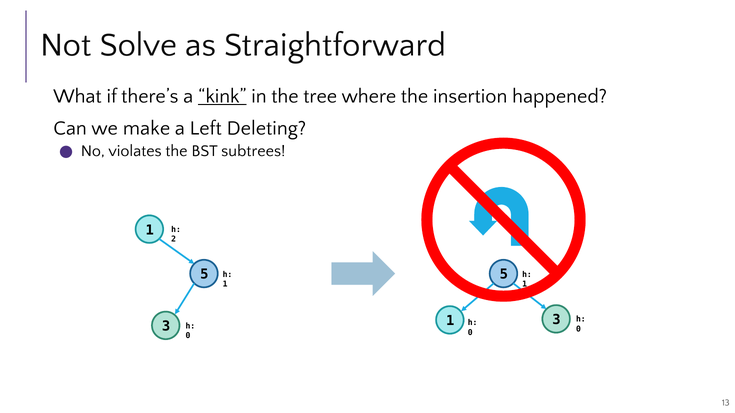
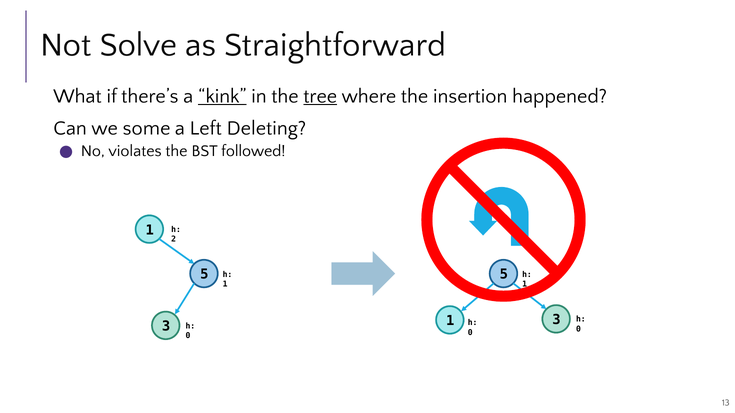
tree underline: none -> present (320, 96)
make: make -> some (147, 128)
subtrees: subtrees -> followed (253, 151)
